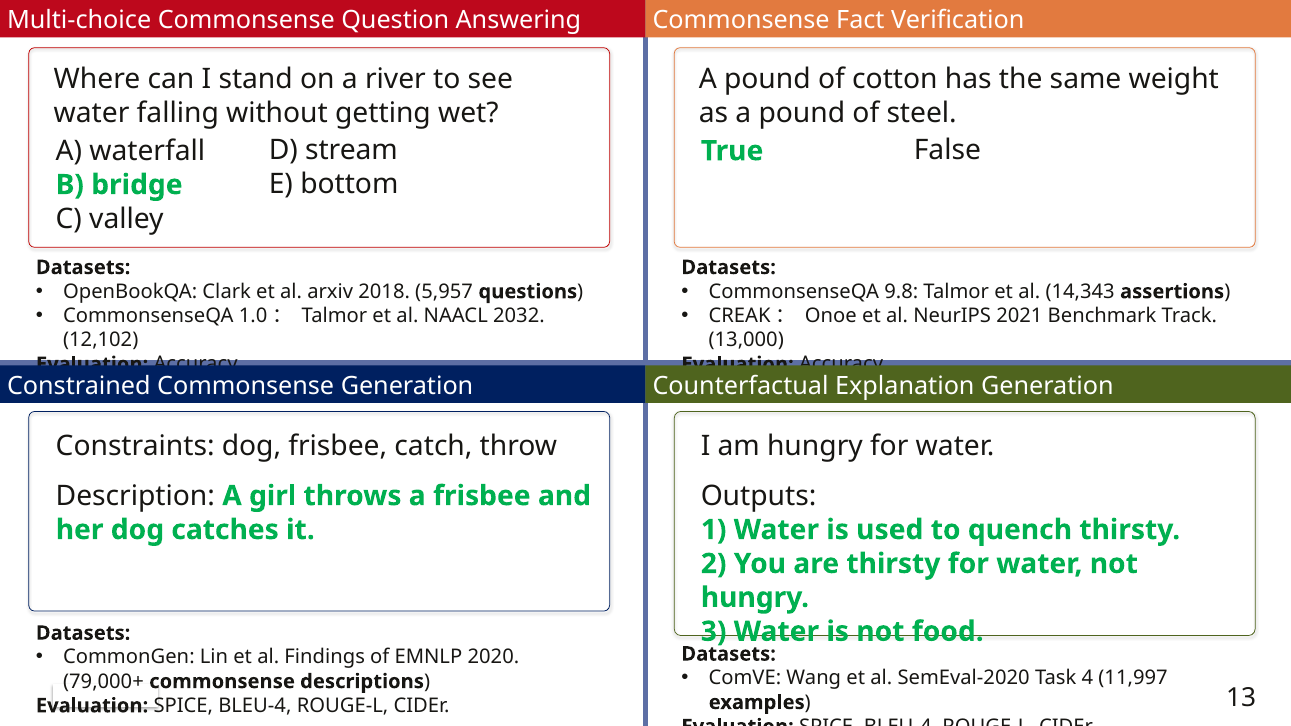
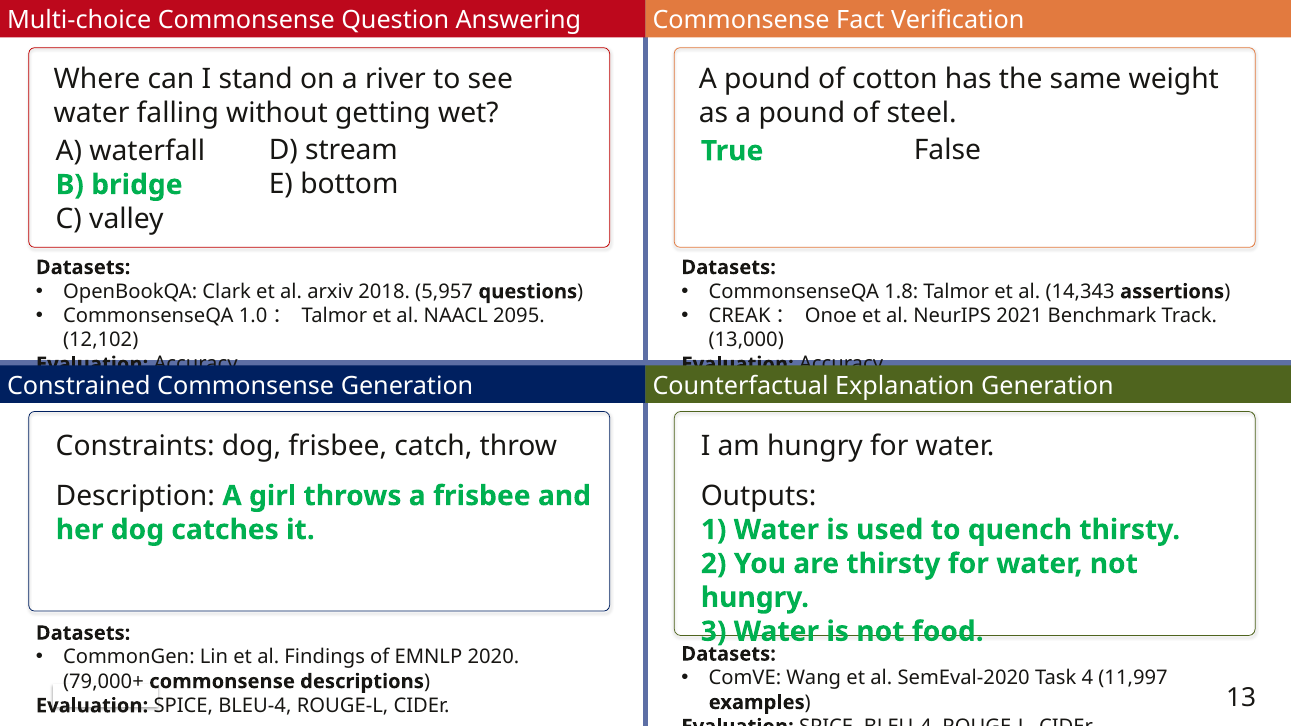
9.8: 9.8 -> 1.8 (901, 292)
2032: 2032 -> 2095 (519, 316)
